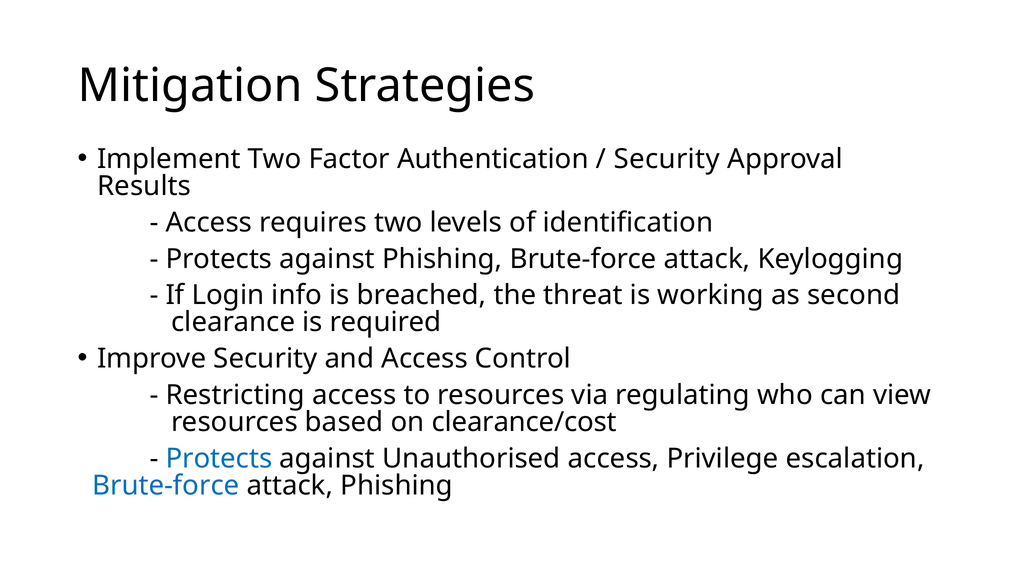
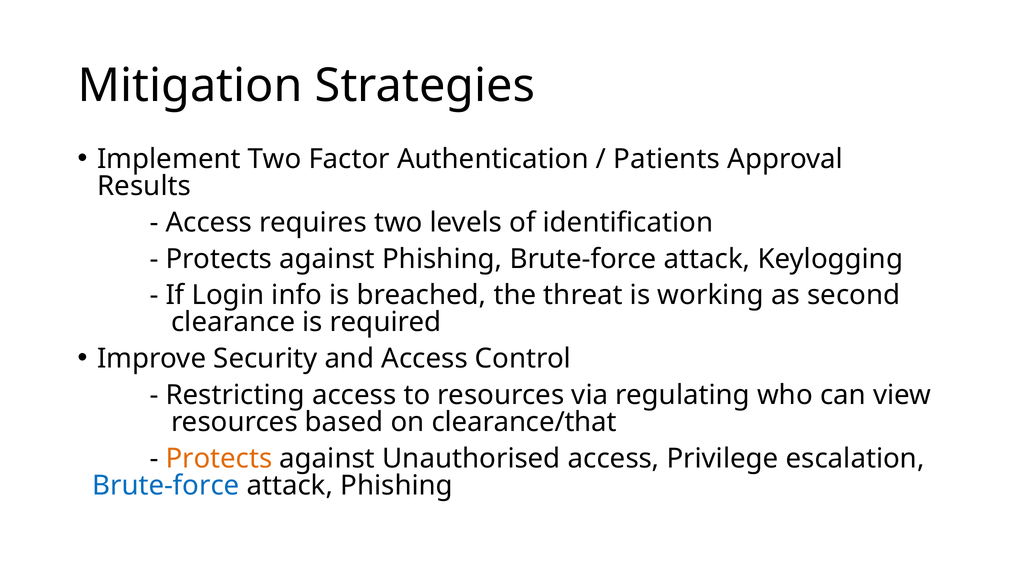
Security: Security -> Patients (667, 159)
clearance/cost: clearance/cost -> clearance/that (524, 422)
Protects colour: blue -> orange (219, 458)
